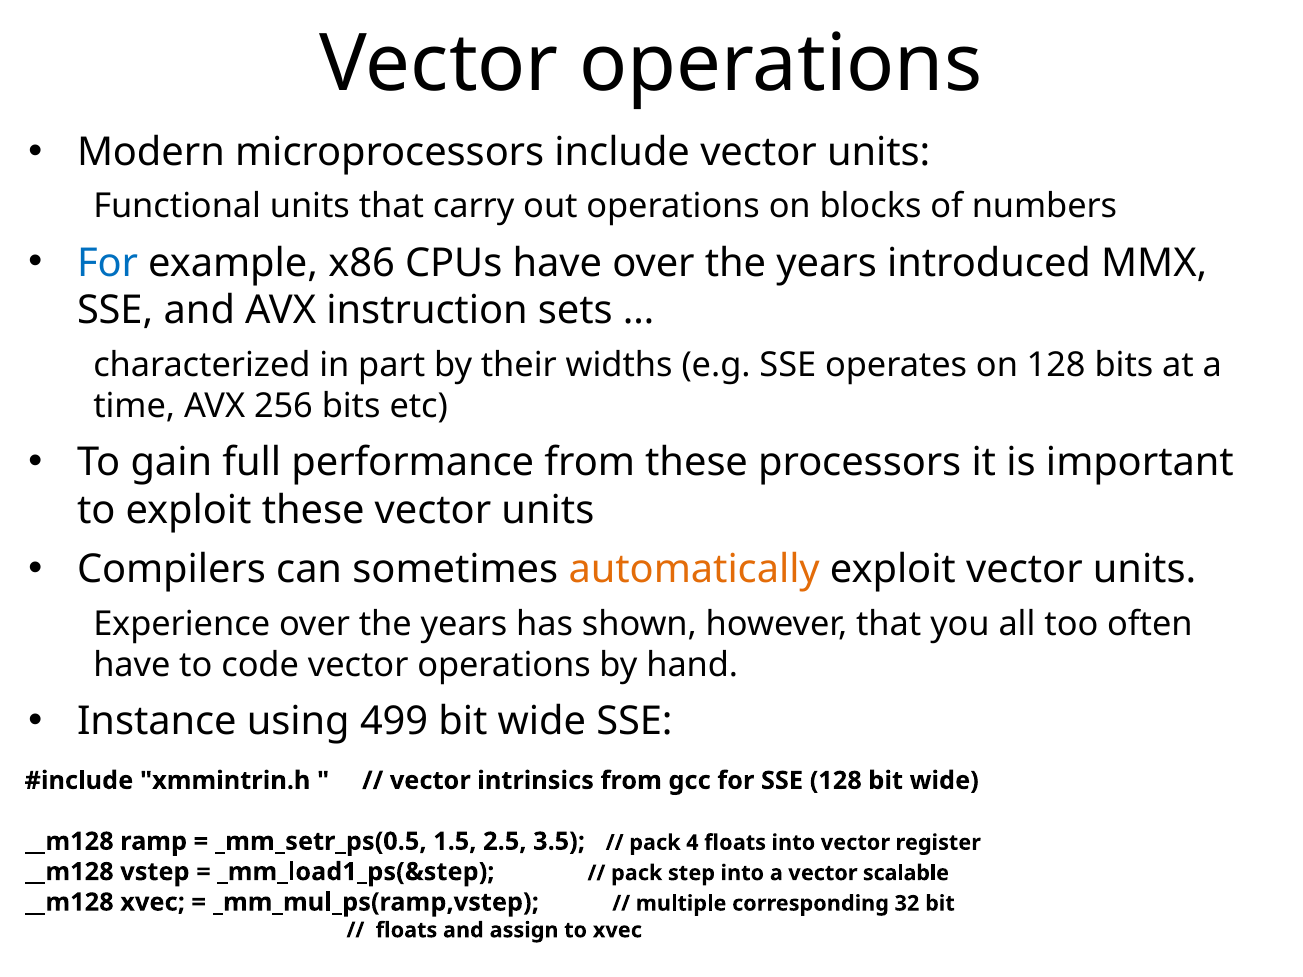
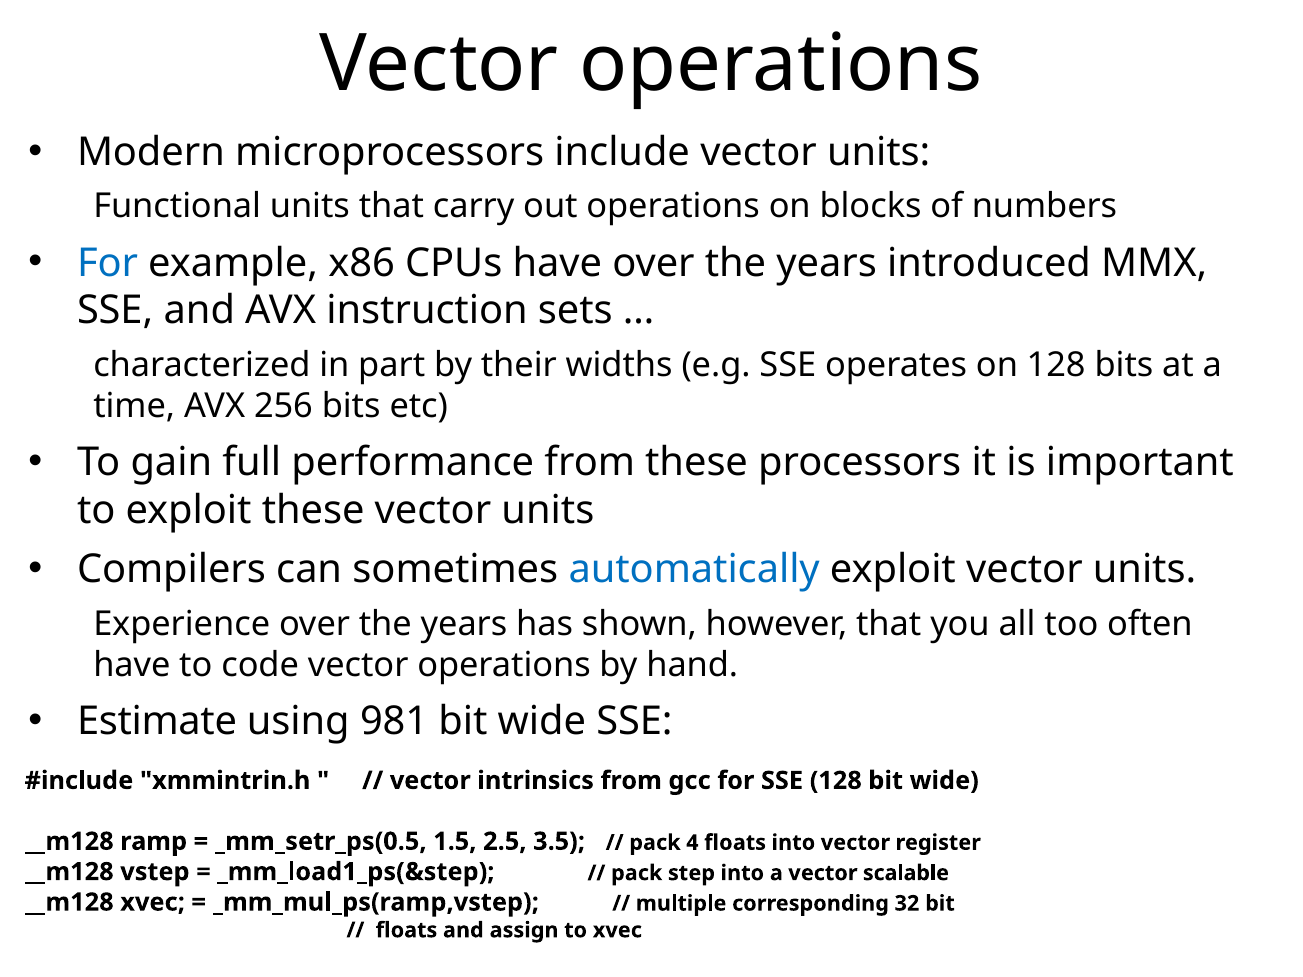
automatically colour: orange -> blue (694, 570)
Instance: Instance -> Estimate (157, 722)
499: 499 -> 981 (394, 722)
